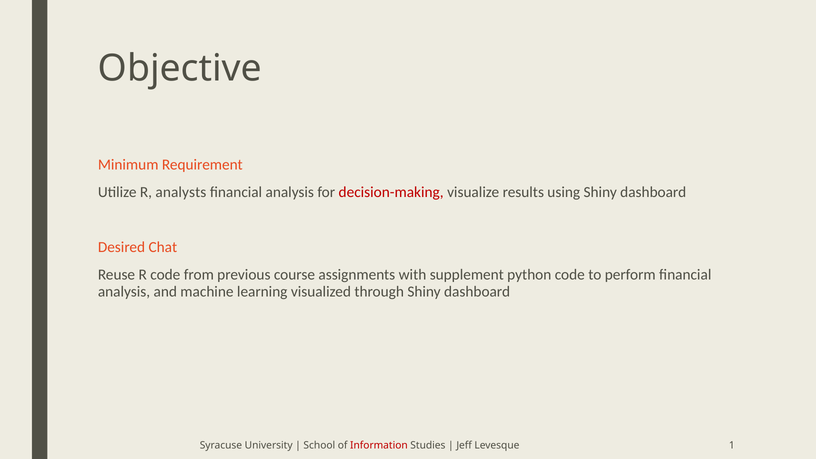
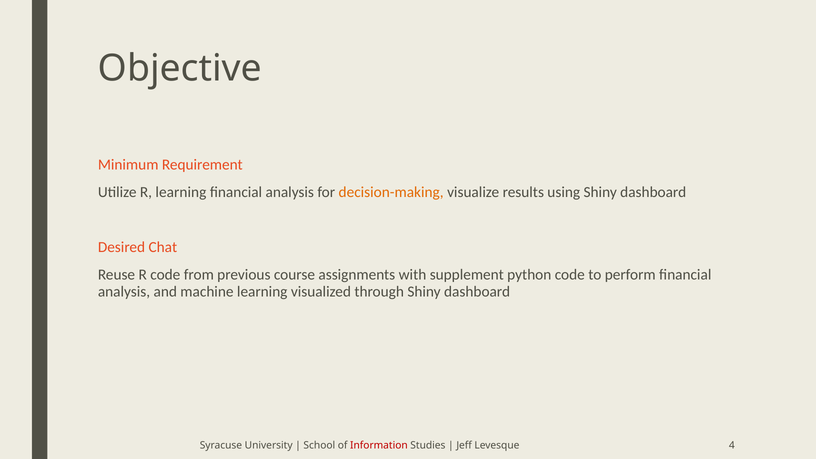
R analysts: analysts -> learning (181, 192)
decision-making colour: red -> orange (391, 192)
1: 1 -> 4 (732, 445)
